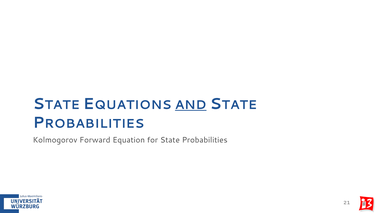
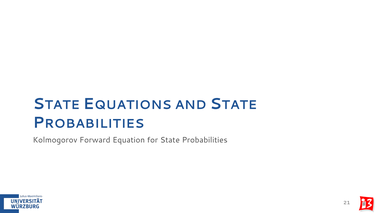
AND underline: present -> none (191, 105)
